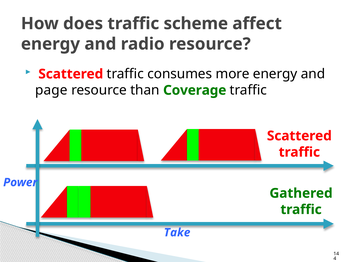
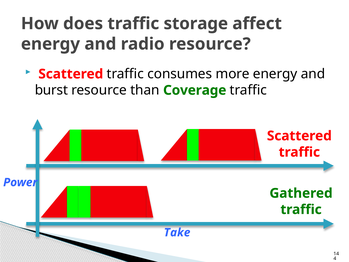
scheme: scheme -> storage (196, 24)
page: page -> burst (51, 90)
